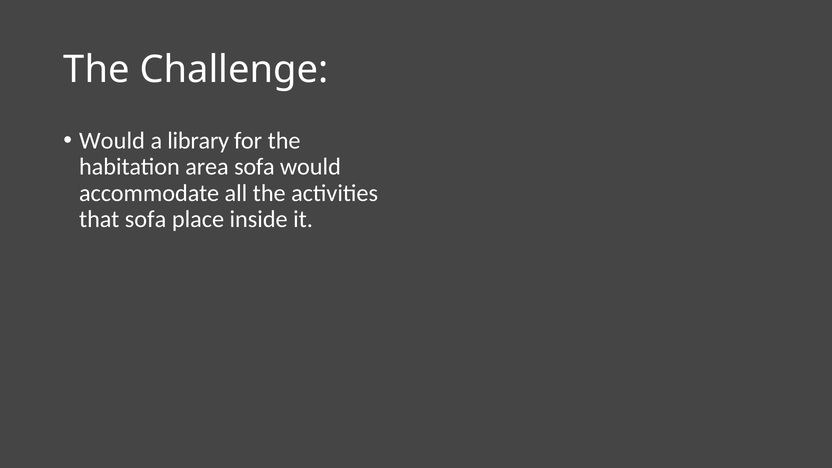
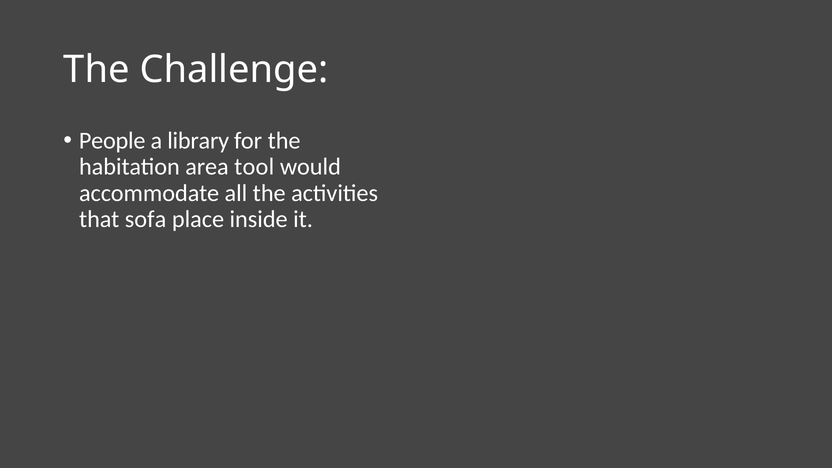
Would: Would -> People (112, 141)
area sofa: sofa -> tool (254, 167)
